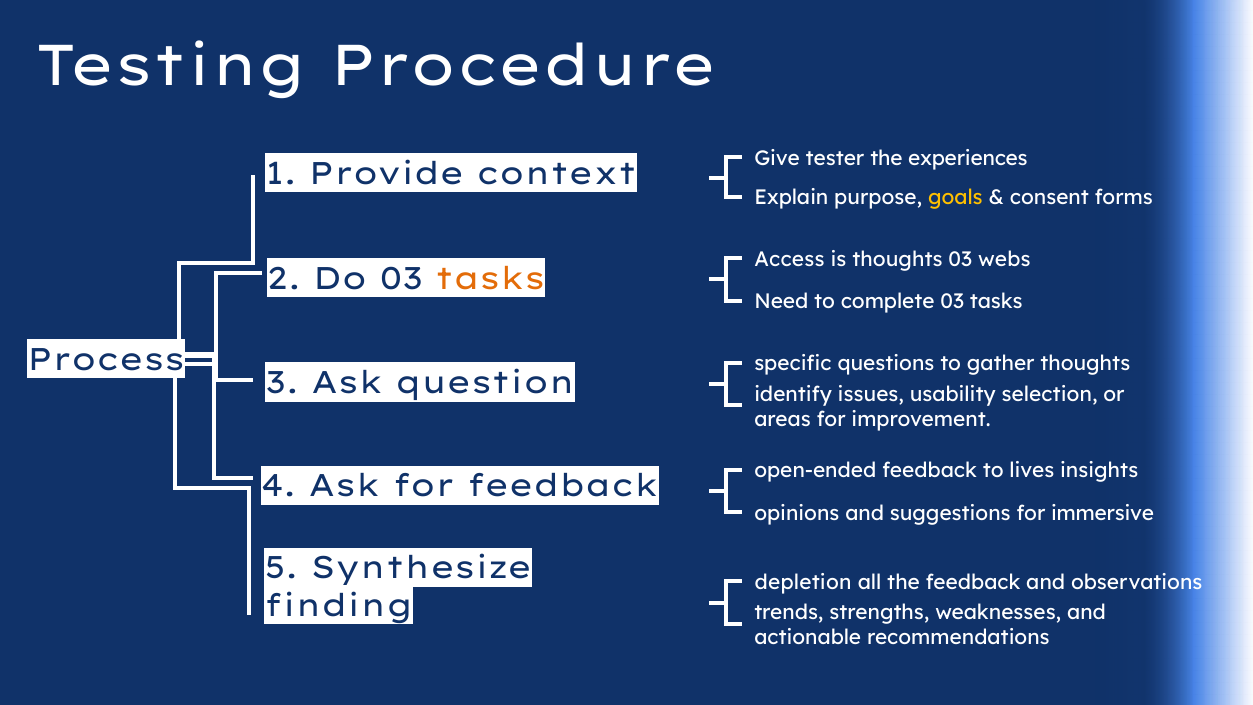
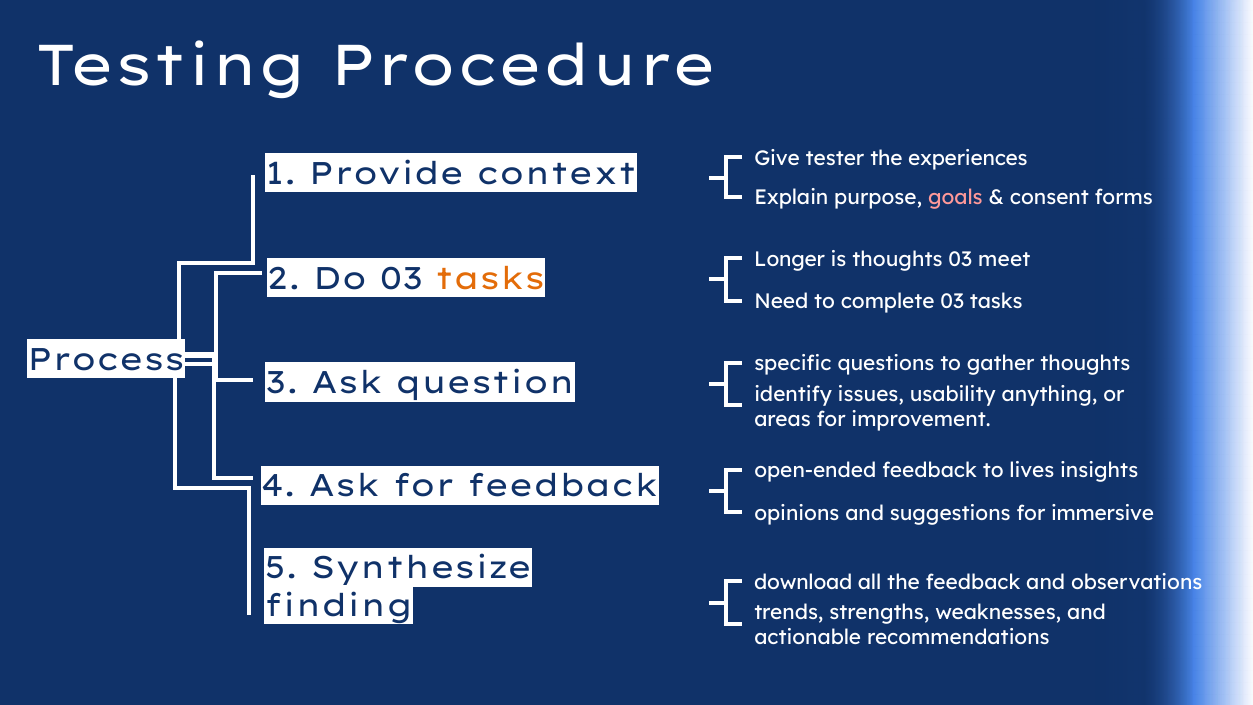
goals colour: yellow -> pink (955, 198)
Access: Access -> Longer (790, 259)
webs: webs -> meet (1004, 259)
selection: selection -> anything (1050, 394)
depletion: depletion -> download (803, 582)
